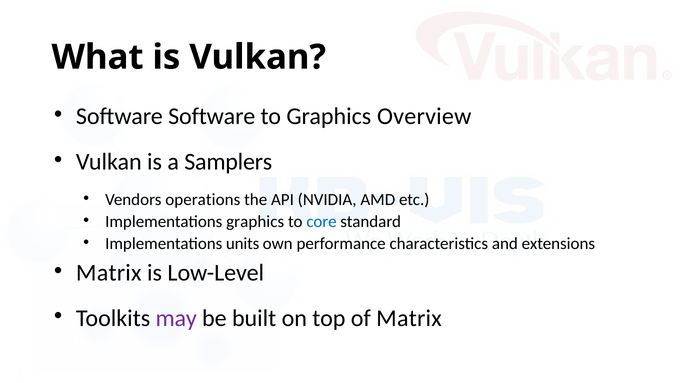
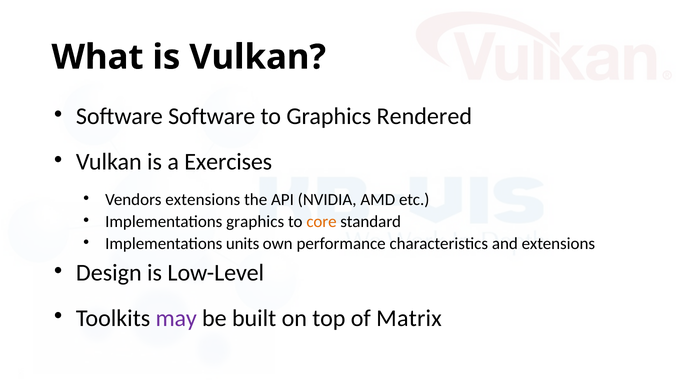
Overview: Overview -> Rendered (424, 116)
Samplers: Samplers -> Exercises (228, 162)
Vendors operations: operations -> extensions (203, 200)
core colour: blue -> orange (321, 222)
Matrix: Matrix -> Design (109, 273)
